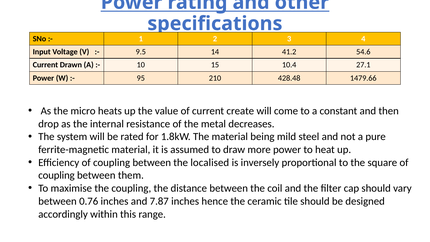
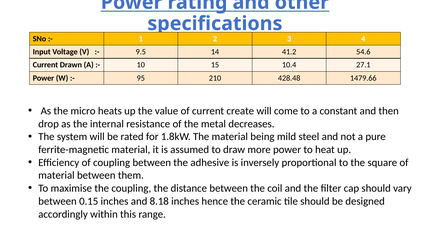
localised: localised -> adhesive (210, 162)
coupling: coupling -> material (56, 175)
0.76: 0.76 -> 0.15 (89, 201)
7.87: 7.87 -> 8.18 (159, 201)
